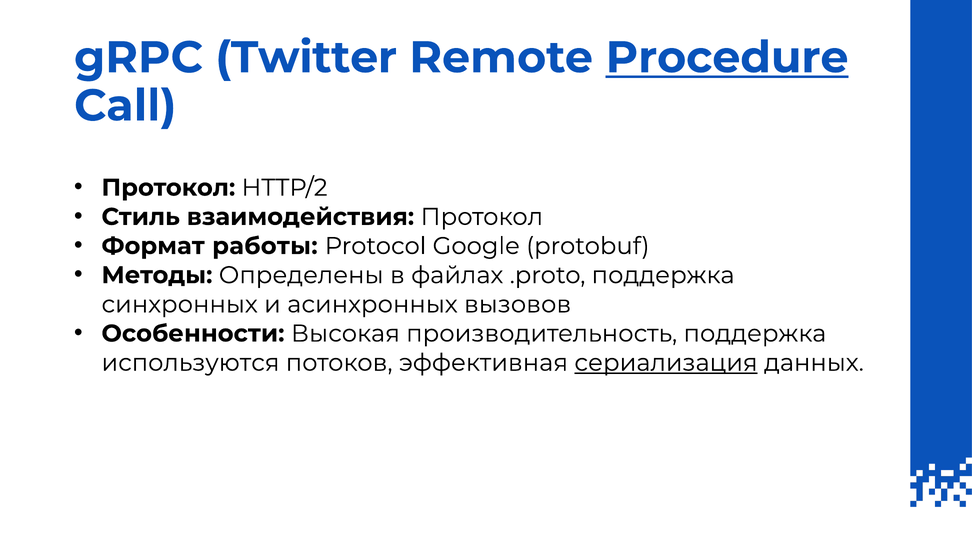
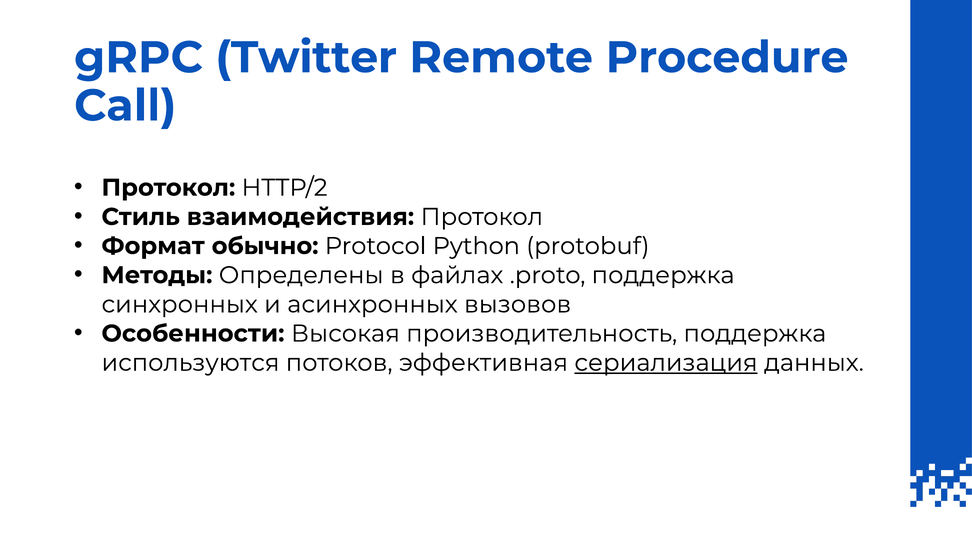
Procedure underline: present -> none (727, 58)
работы: работы -> обычно (265, 246)
Google: Google -> Python (476, 246)
